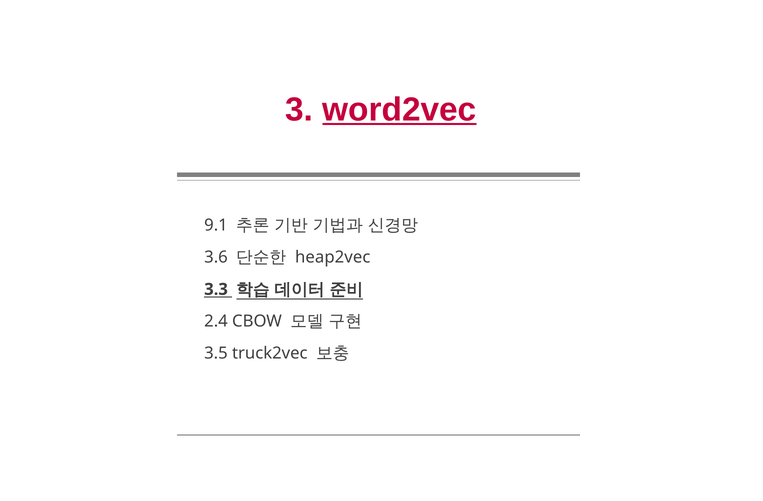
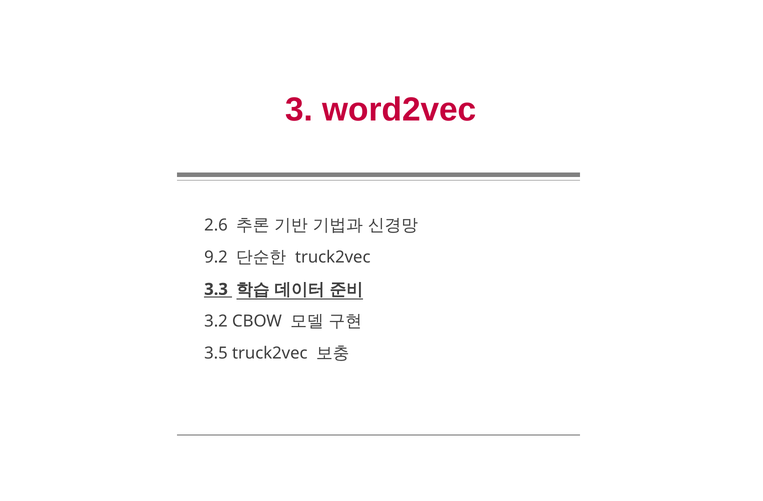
word2vec underline: present -> none (399, 110)
9.1: 9.1 -> 2.6 (216, 226)
3.6: 3.6 -> 9.2 (216, 257)
heap2vec: heap2vec -> truck2vec (333, 257)
2.4: 2.4 -> 3.2 (216, 321)
